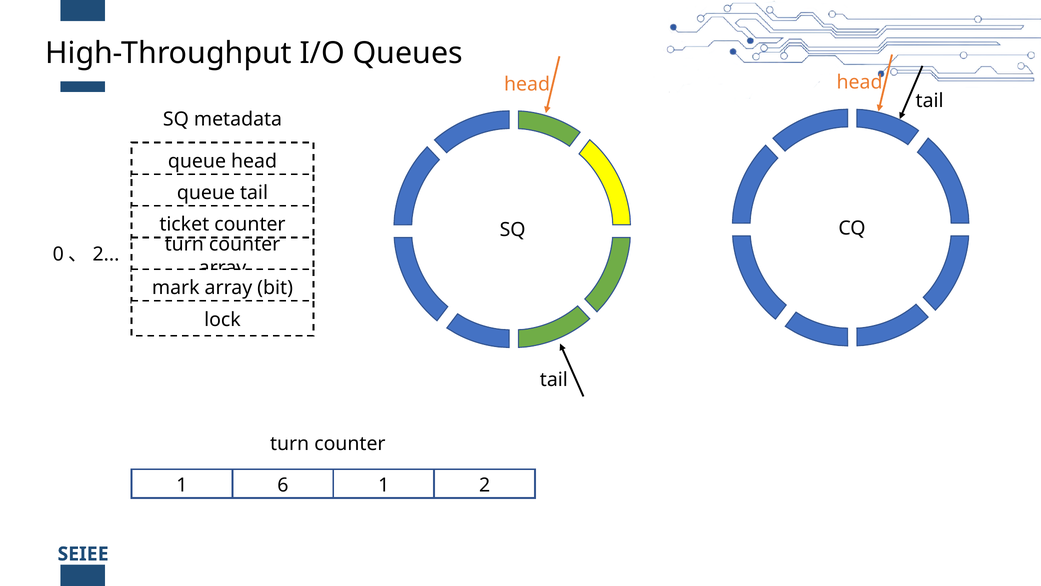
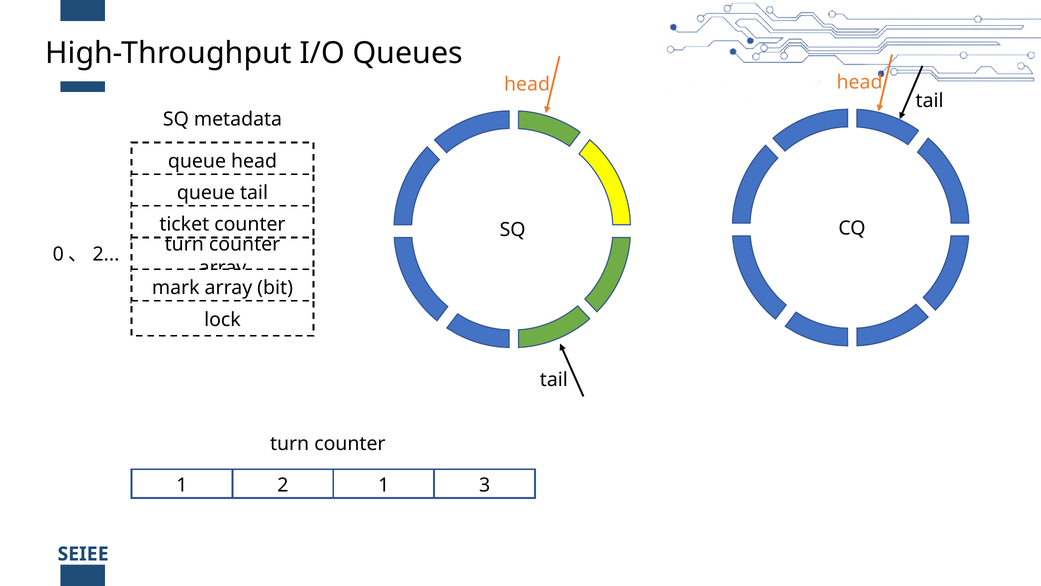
6: 6 -> 2 (283, 485)
2: 2 -> 3 (485, 485)
